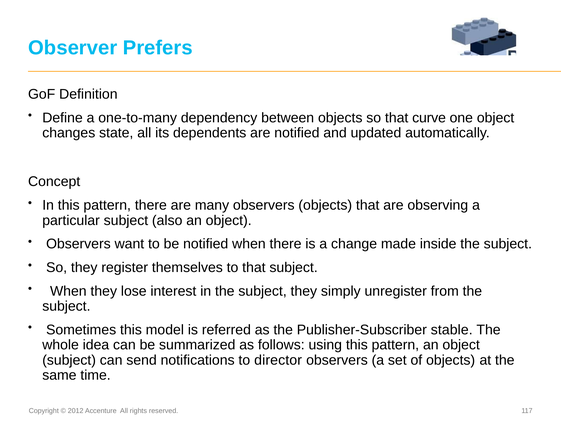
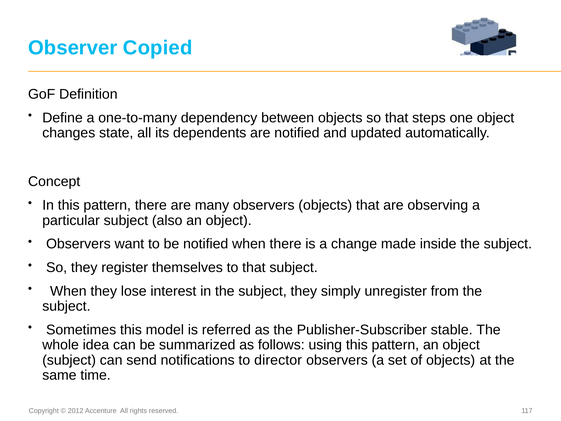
Prefers: Prefers -> Copied (158, 48)
curve: curve -> steps (429, 118)
